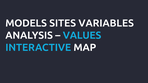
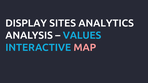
MODELS: MODELS -> DISPLAY (26, 23)
VARIABLES: VARIABLES -> ANALYTICS (106, 23)
MAP colour: white -> pink (85, 48)
